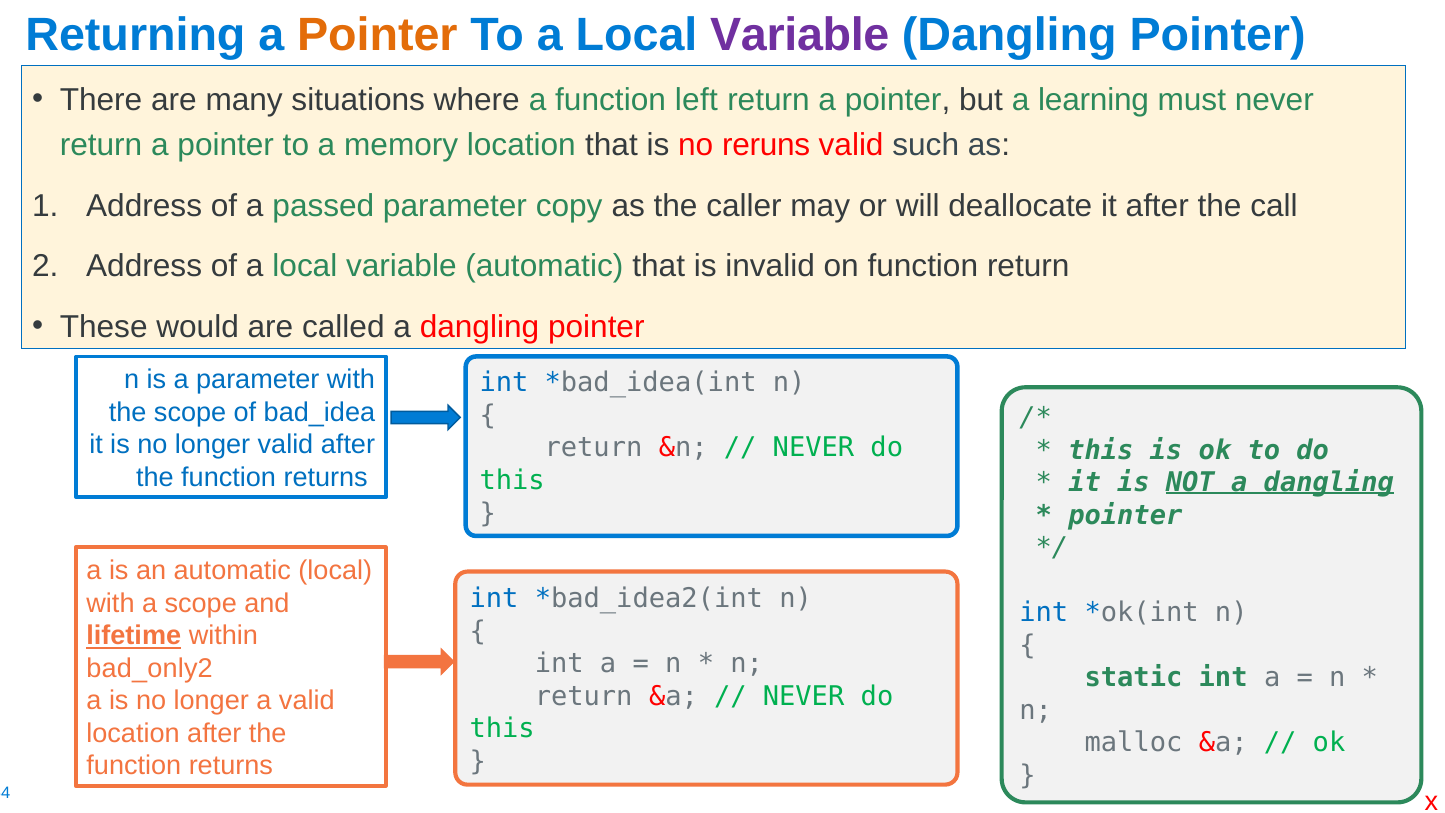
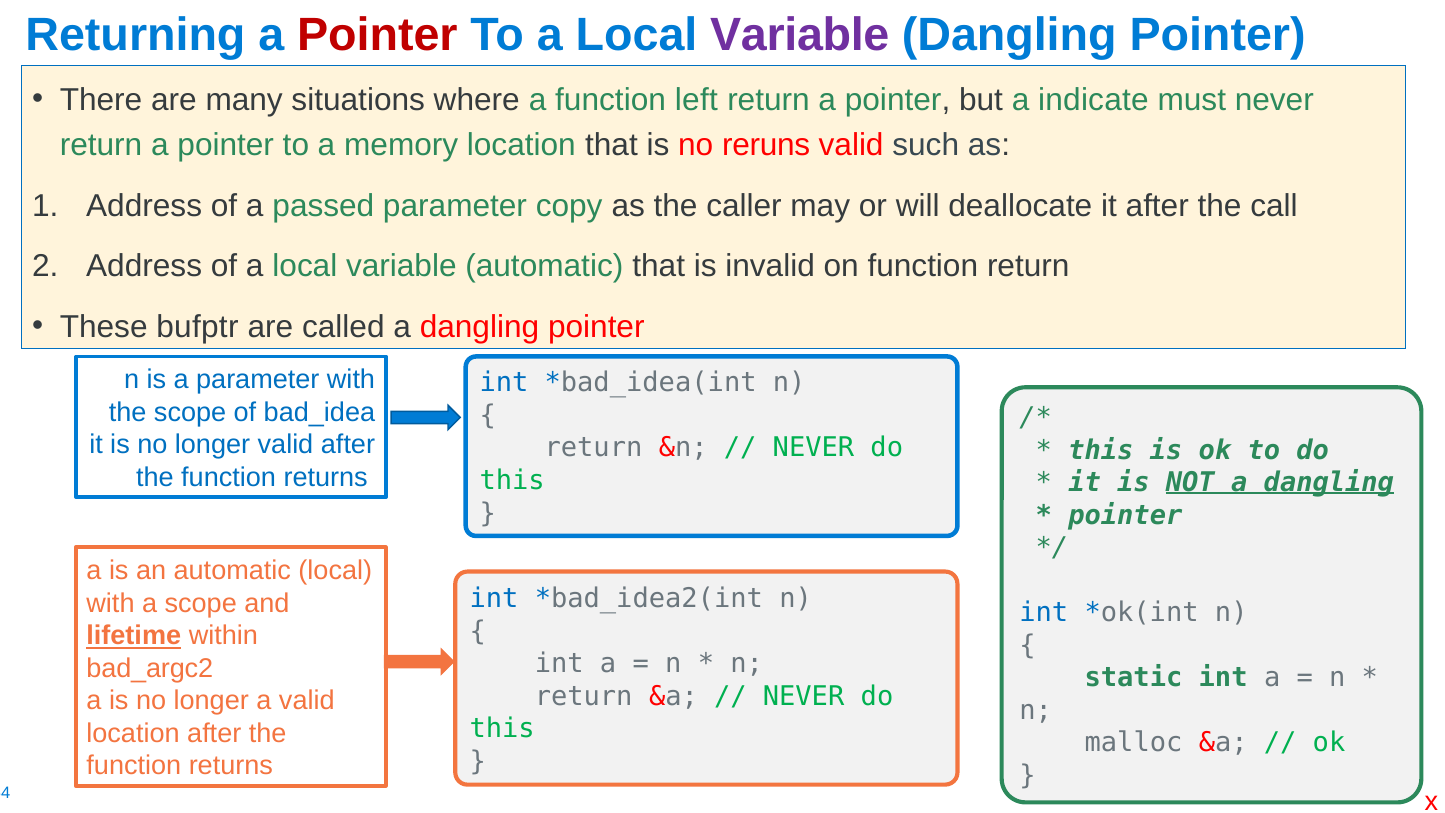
Pointer colour: orange -> red (377, 35)
learning: learning -> indicate (1093, 100)
would: would -> bufptr (197, 327)
bad_only2: bad_only2 -> bad_argc2 (150, 668)
